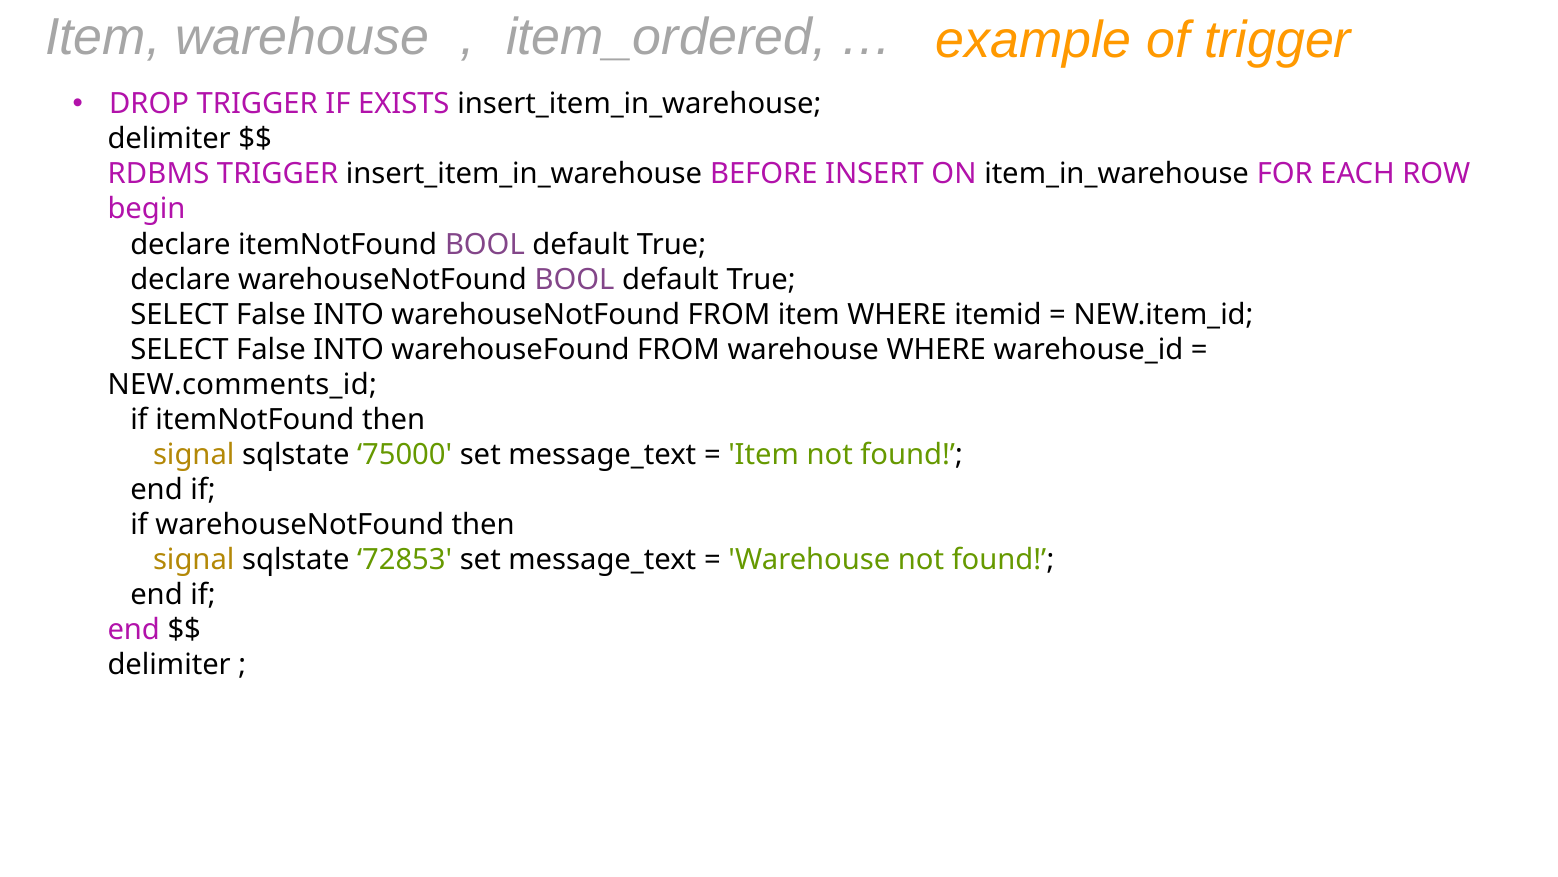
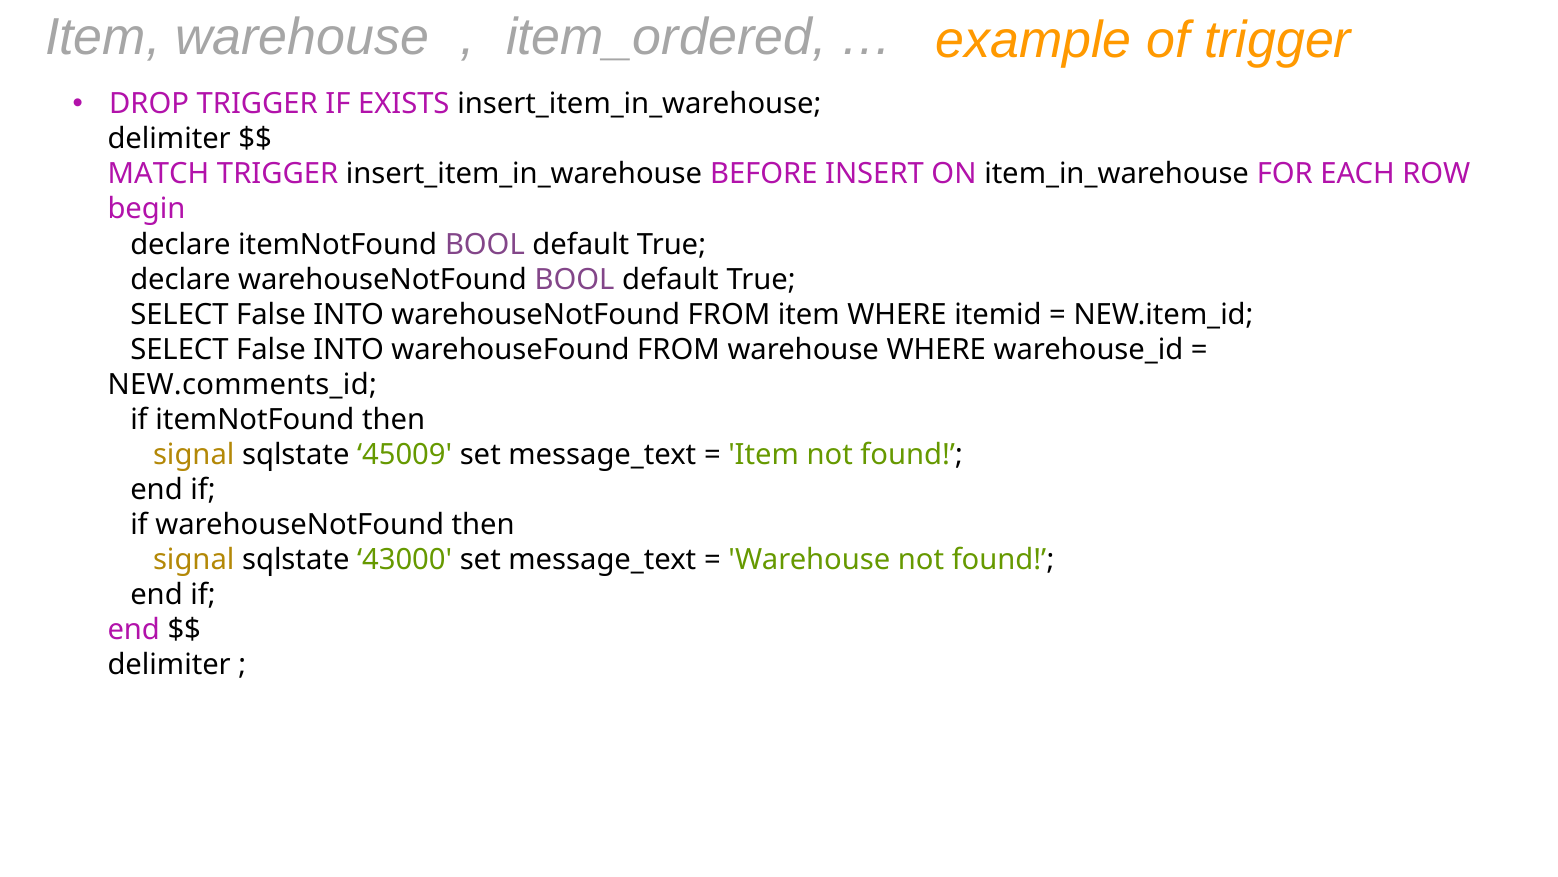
RDBMS: RDBMS -> MATCH (158, 174)
75000: 75000 -> 45009 (405, 455)
72853: 72853 -> 43000 (405, 560)
